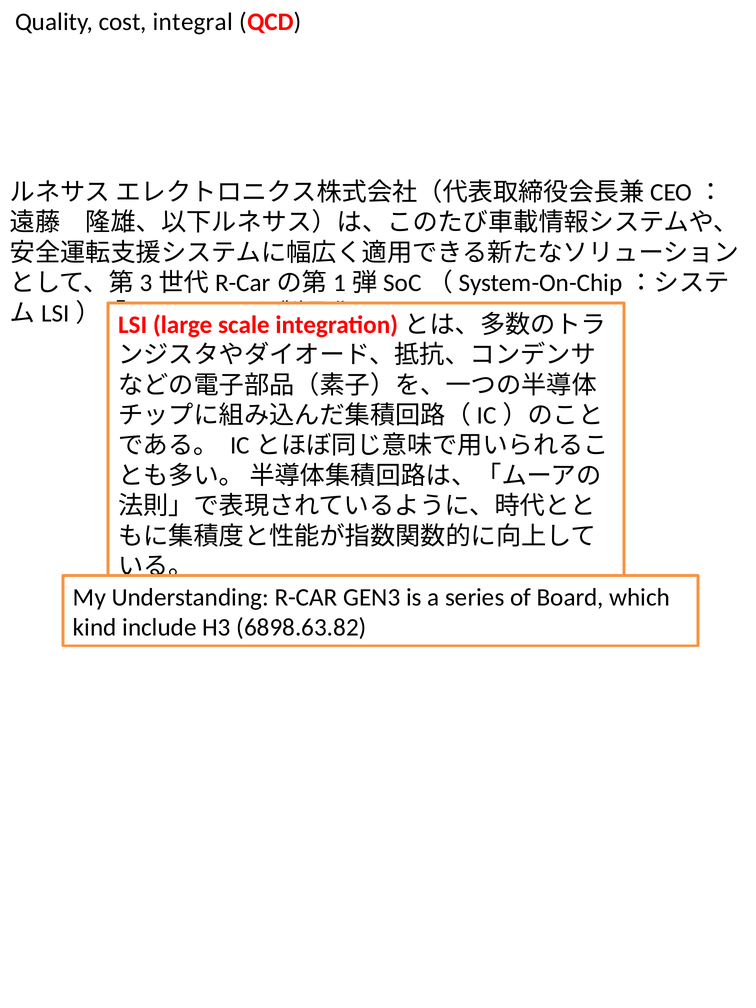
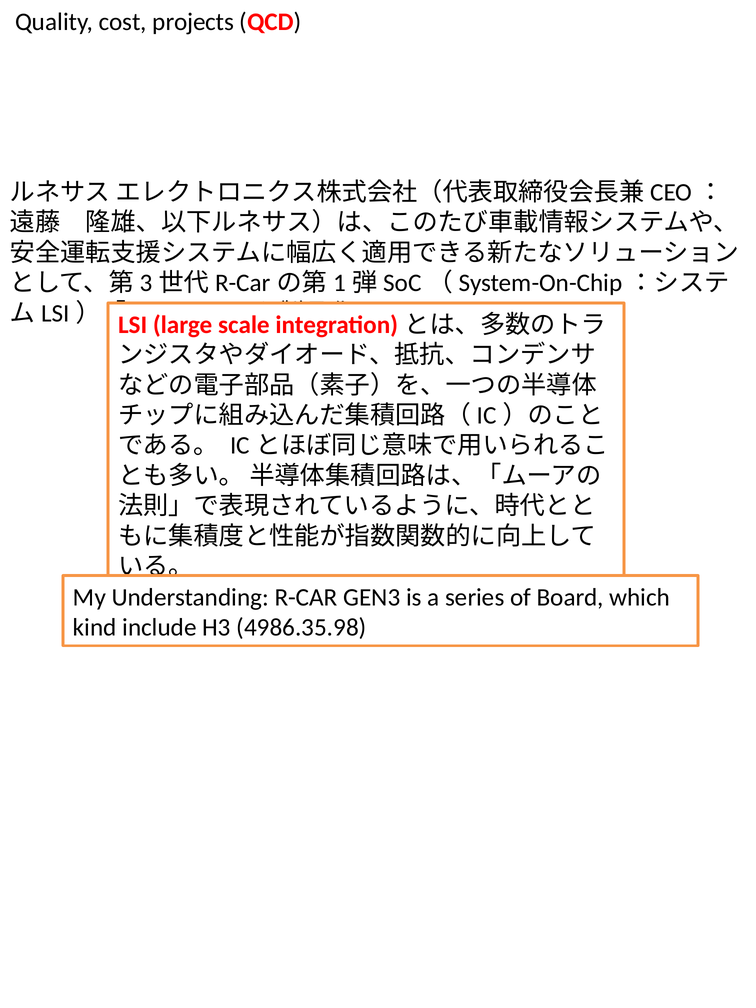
integral: integral -> projects (193, 22)
6898.63.82: 6898.63.82 -> 4986.35.98 (301, 627)
